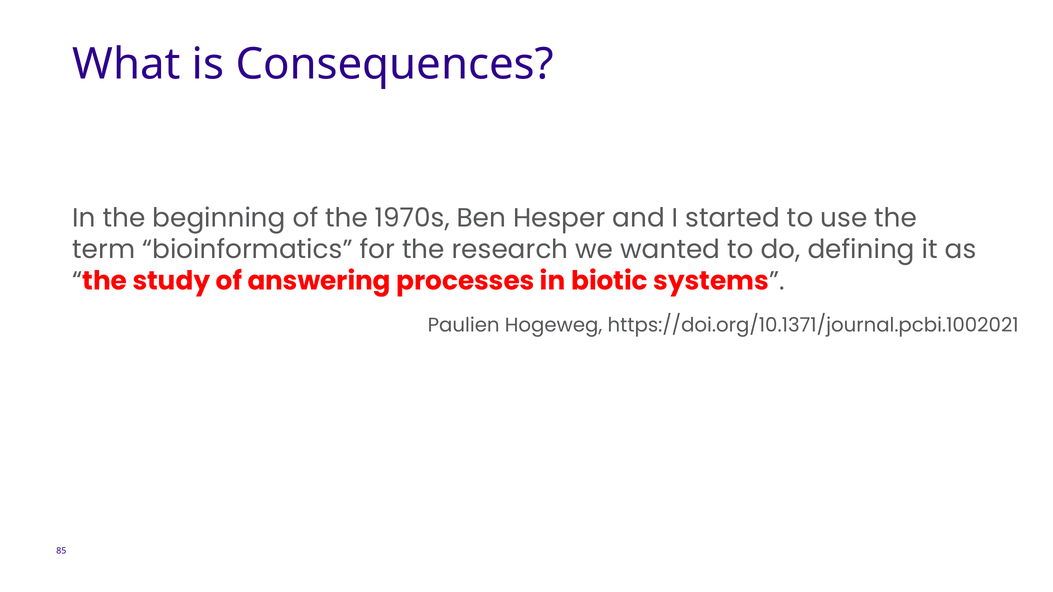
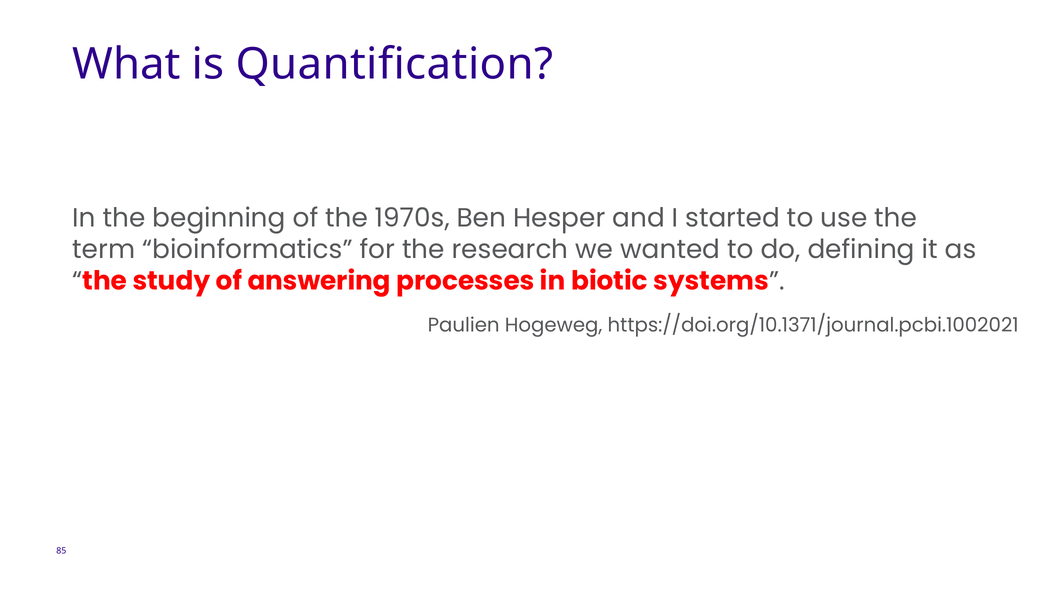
Consequences: Consequences -> Quantification (394, 64)
